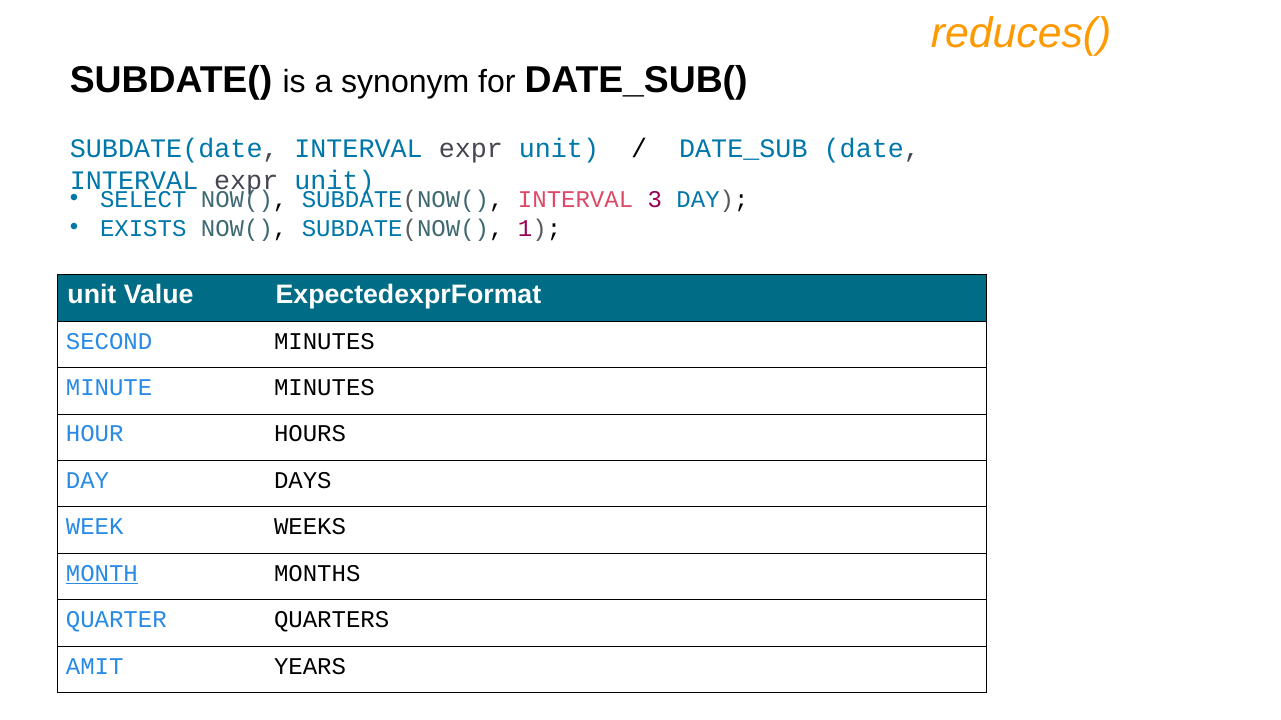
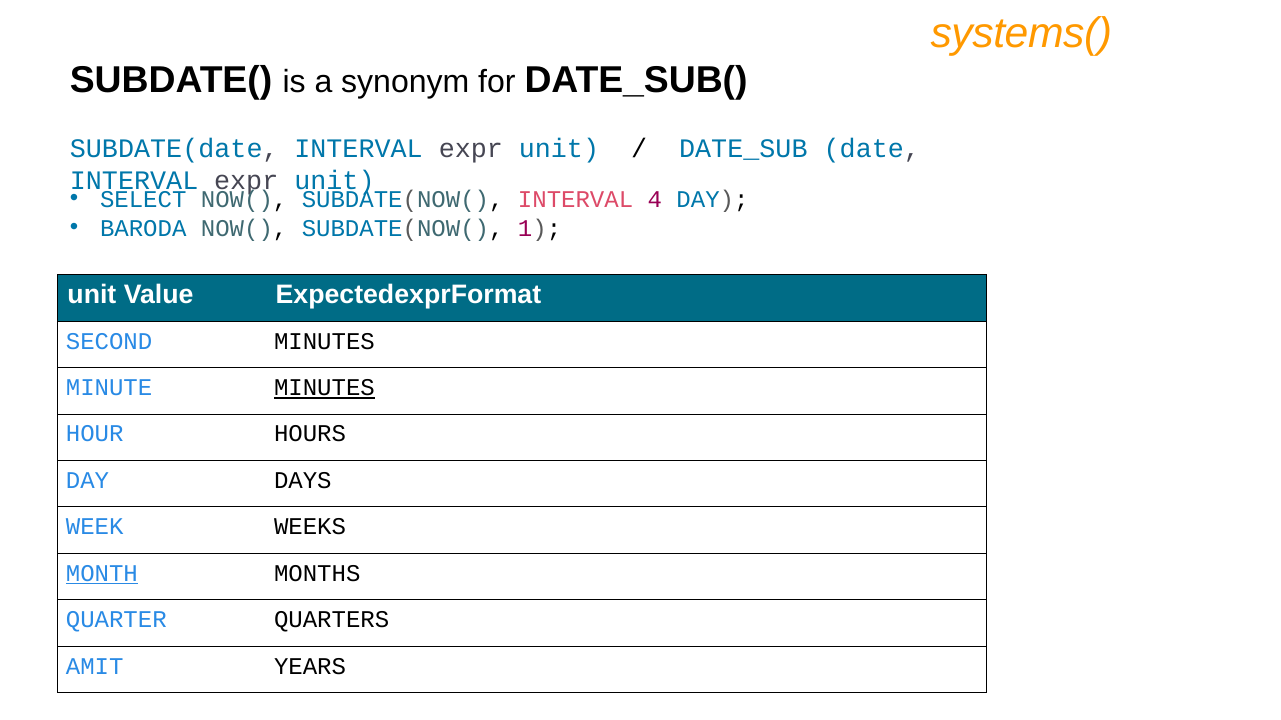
reduces(: reduces( -> systems( (1021, 33)
3: 3 -> 4 (655, 199)
EXISTS: EXISTS -> BARODA (143, 228)
MINUTES underline: none -> present (324, 388)
